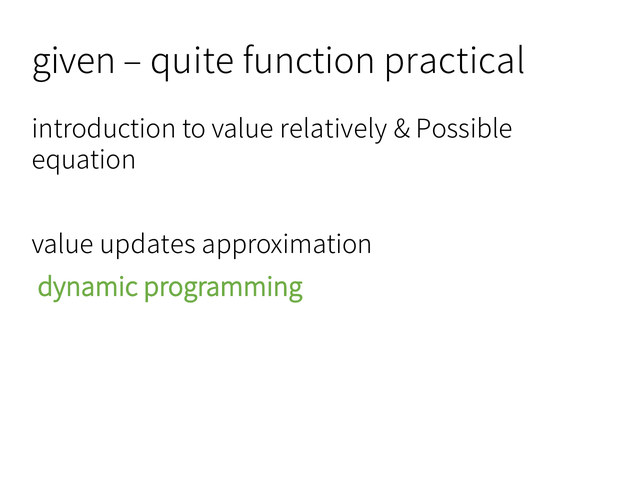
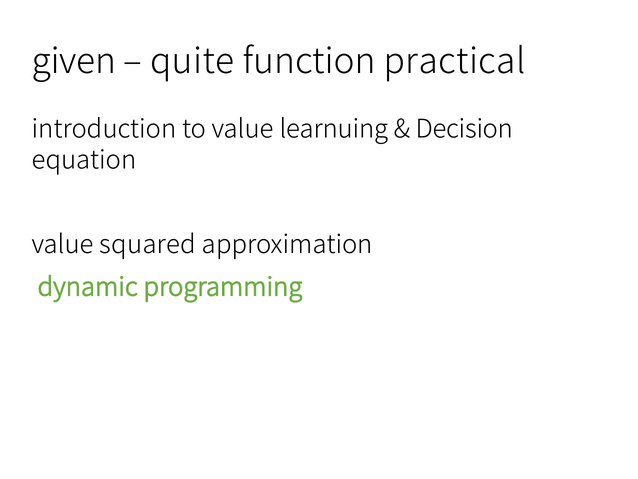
relatively: relatively -> learnuing (334, 129)
Possible: Possible -> Decision (464, 129)
updates: updates -> squared (148, 245)
